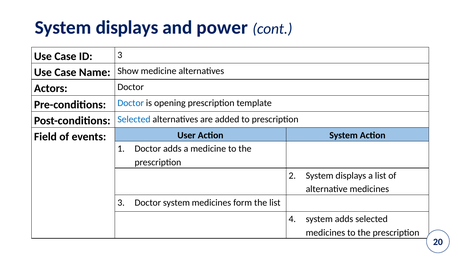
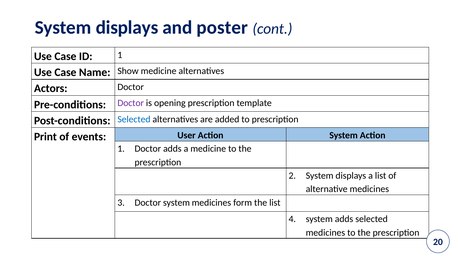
power: power -> poster (222, 28)
ID 3: 3 -> 1 (120, 55)
Doctor colour: blue -> purple (131, 103)
Field: Field -> Print (45, 137)
